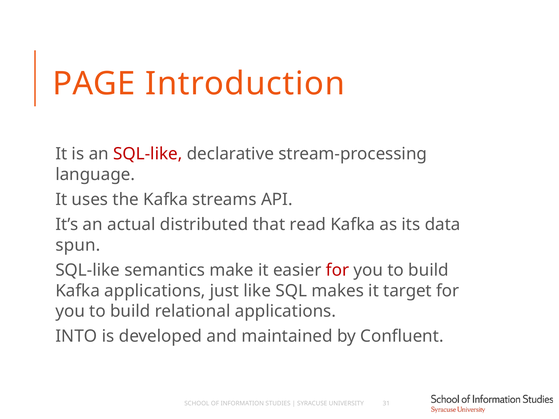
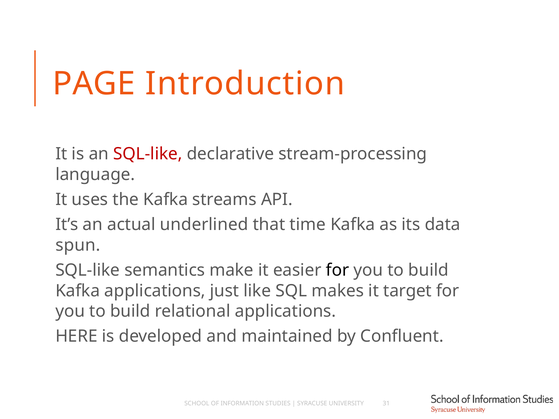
distributed: distributed -> underlined (204, 225)
read: read -> time (308, 225)
for colour: red -> black (337, 270)
INTO: INTO -> HERE (76, 337)
